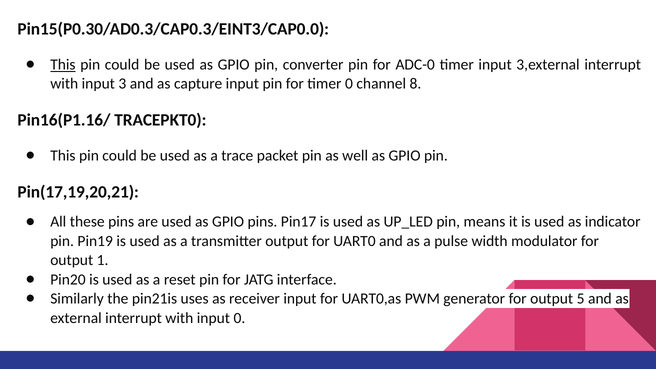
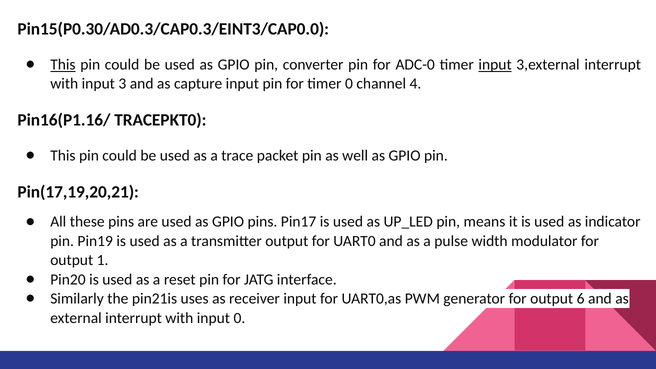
input underline: none -> present (495, 65)
8: 8 -> 4 (415, 84)
5: 5 -> 6 (581, 299)
